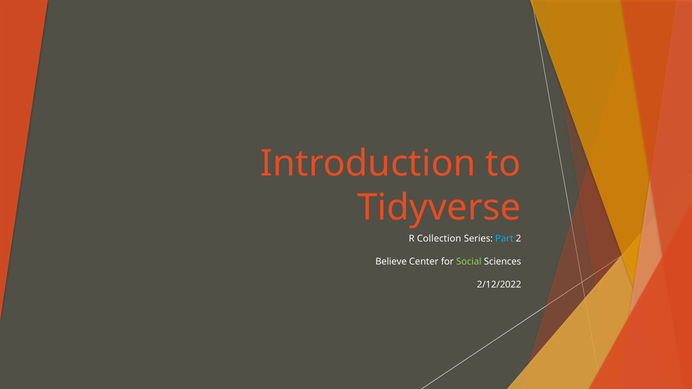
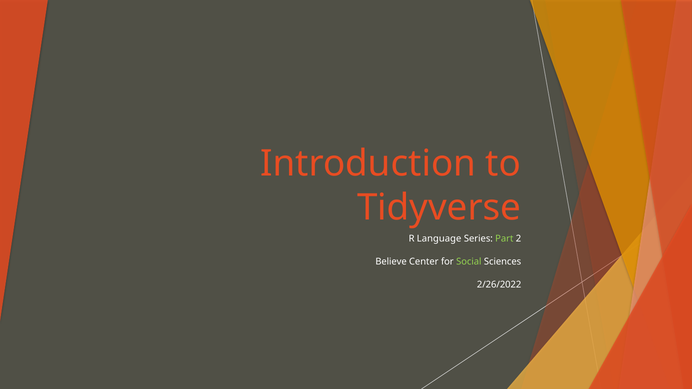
Collection: Collection -> Language (439, 239)
Part colour: light blue -> light green (504, 239)
2/12/2022: 2/12/2022 -> 2/26/2022 (499, 285)
